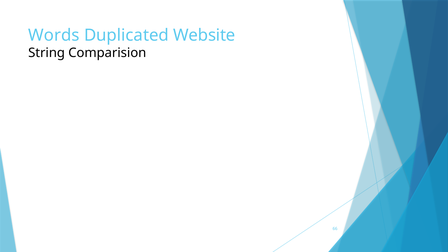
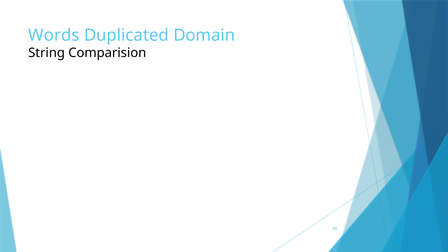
Website: Website -> Domain (204, 35)
